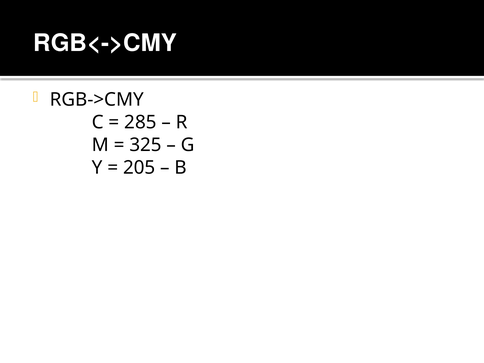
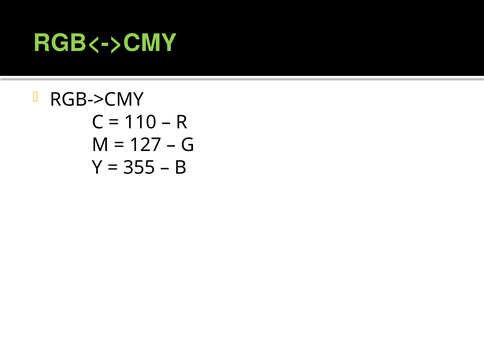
RGB<->CMY colour: white -> light green (105, 43)
285: 285 -> 110 (140, 122)
325: 325 -> 127 (146, 145)
205: 205 -> 355 (139, 167)
